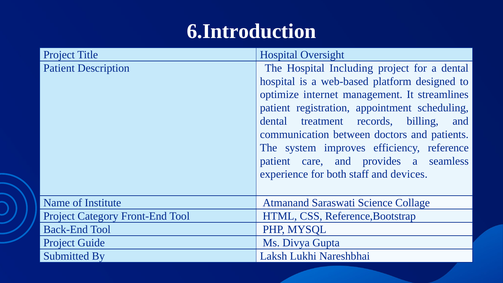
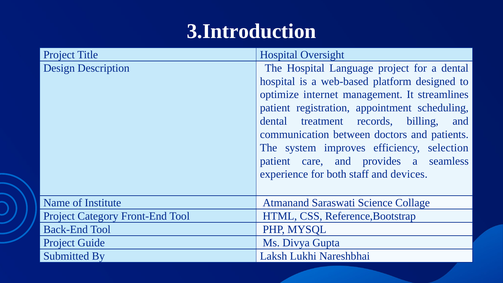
6.Introduction: 6.Introduction -> 3.Introduction (251, 31)
Patient: Patient -> Design (59, 68)
Including: Including -> Language (351, 68)
reference: reference -> selection (448, 148)
